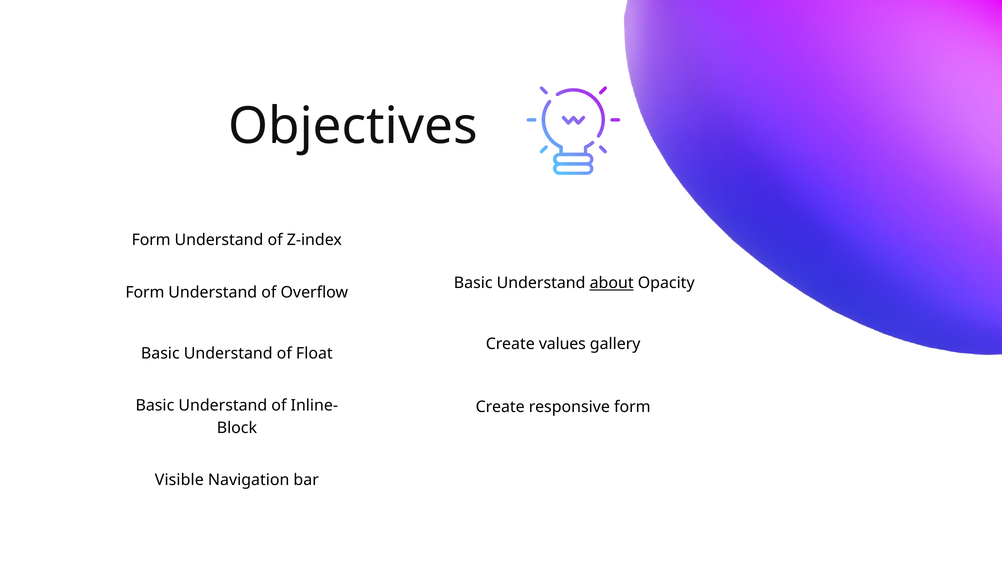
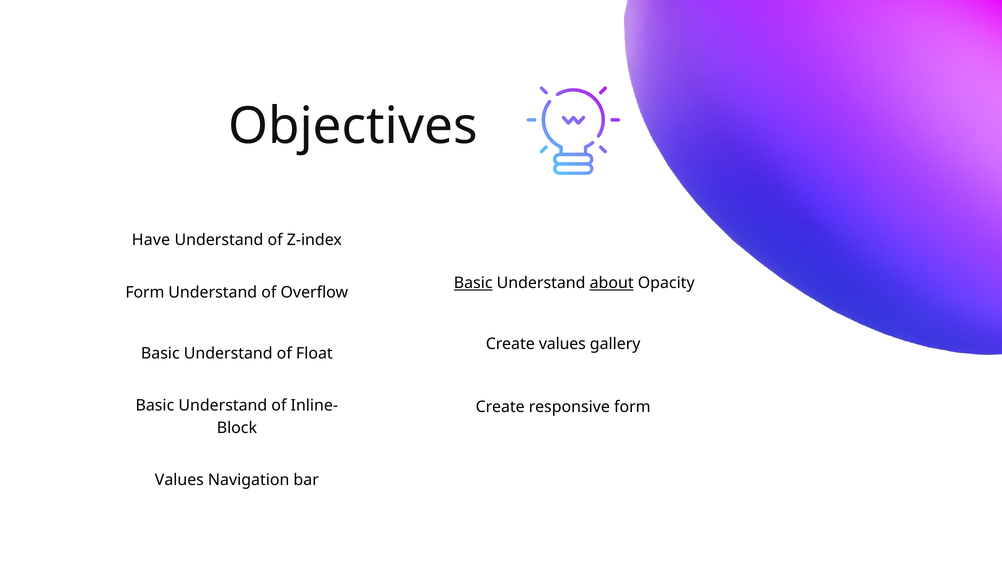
Form: Form -> Have (151, 240)
Basic underline: none -> present (473, 283)
Visible: Visible -> Values (179, 480)
